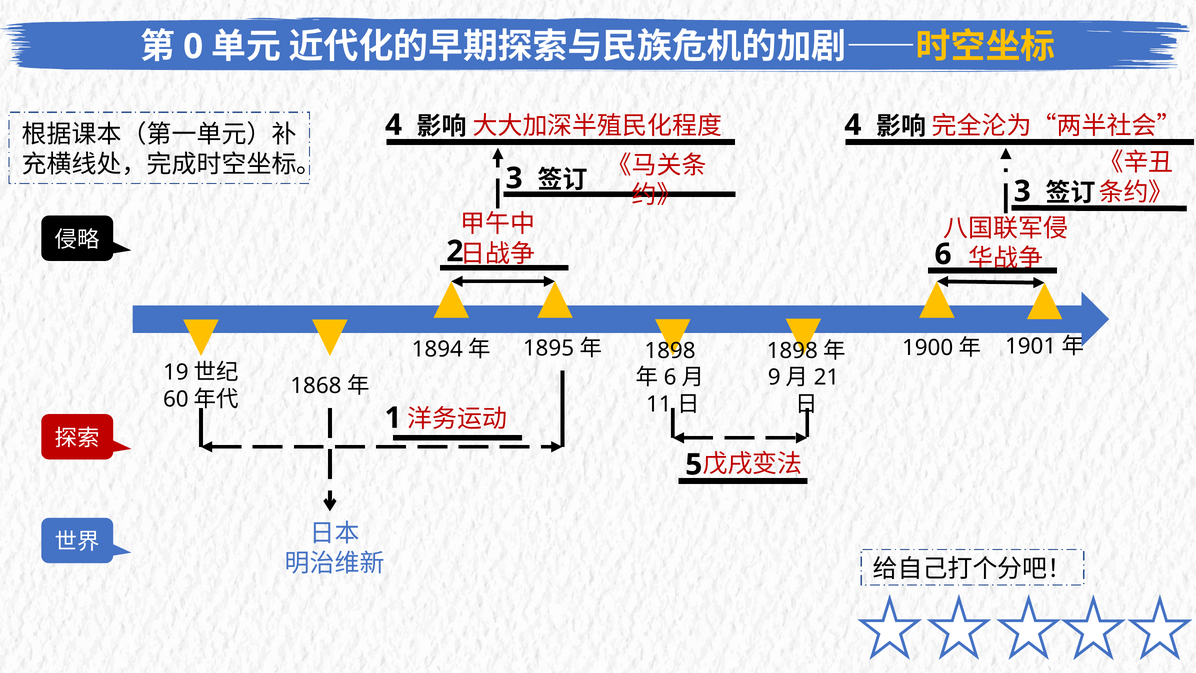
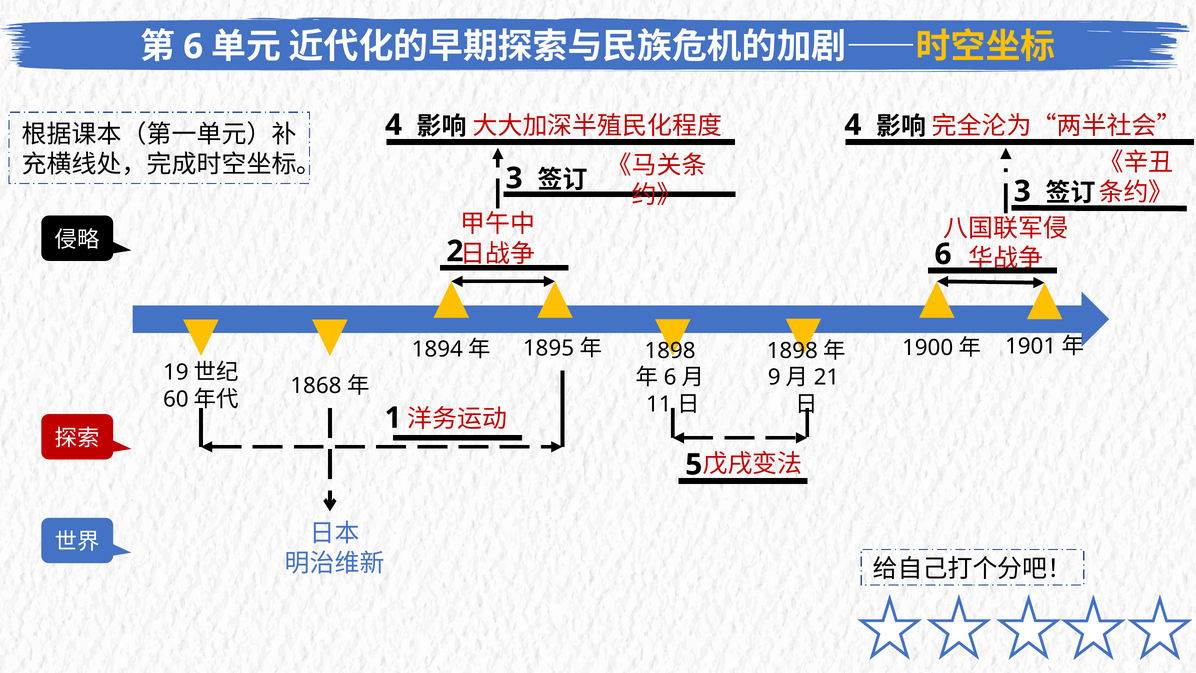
0: 0 -> 6 (193, 47)
